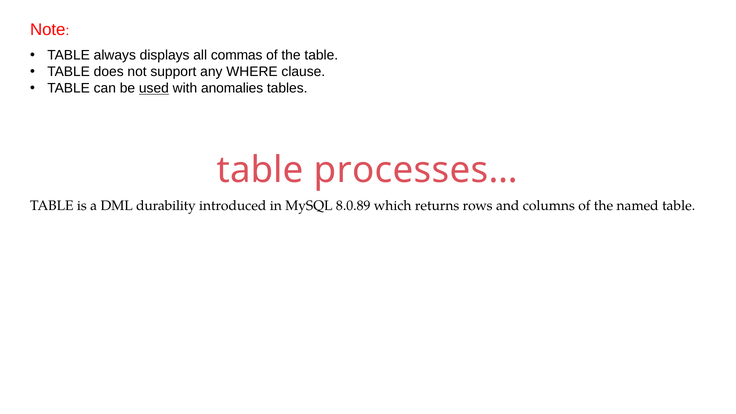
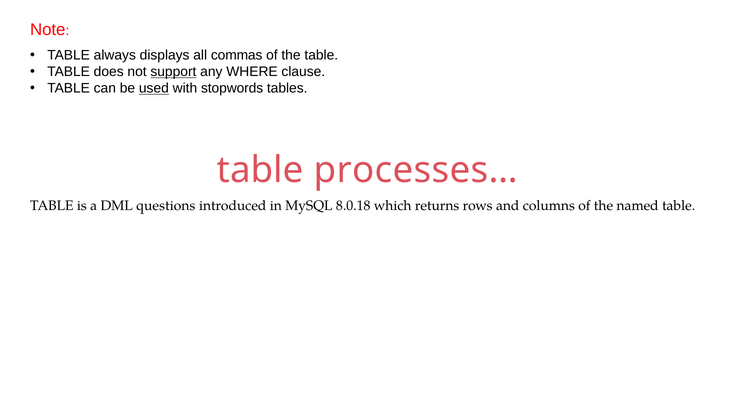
support underline: none -> present (173, 72)
anomalies: anomalies -> stopwords (232, 88)
durability: durability -> questions (166, 206)
8.0.89: 8.0.89 -> 8.0.18 (353, 206)
